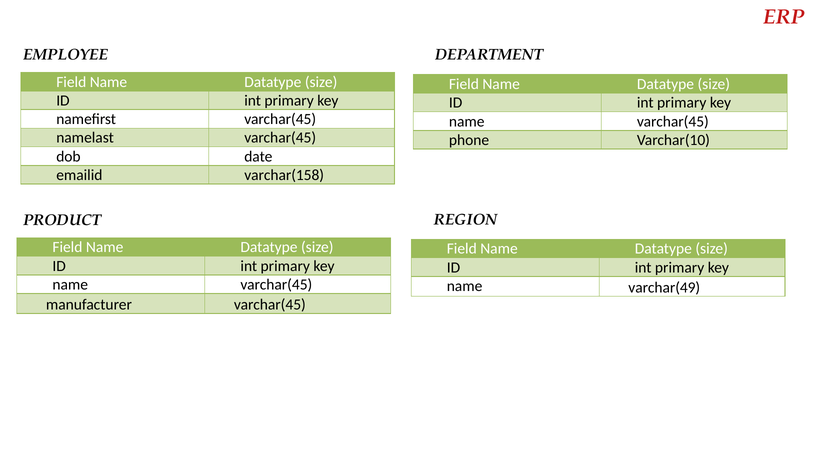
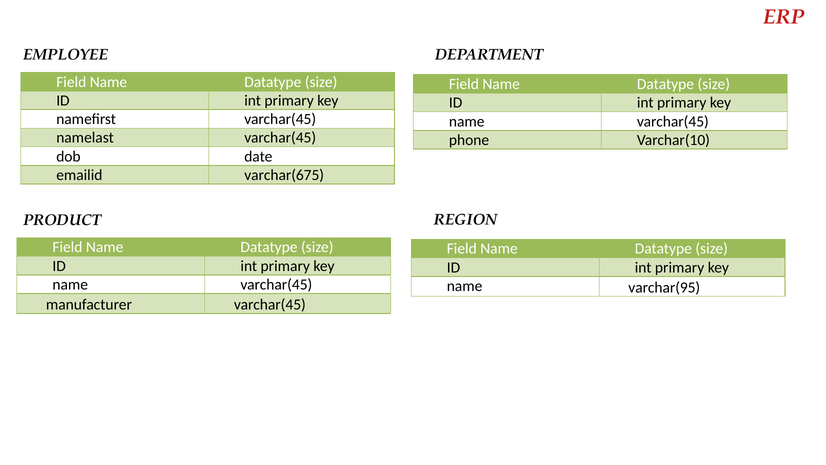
varchar(158: varchar(158 -> varchar(675 (284, 175)
varchar(49: varchar(49 -> varchar(95 (664, 287)
